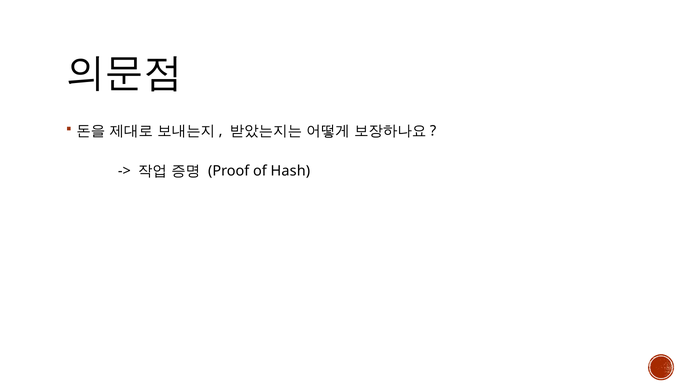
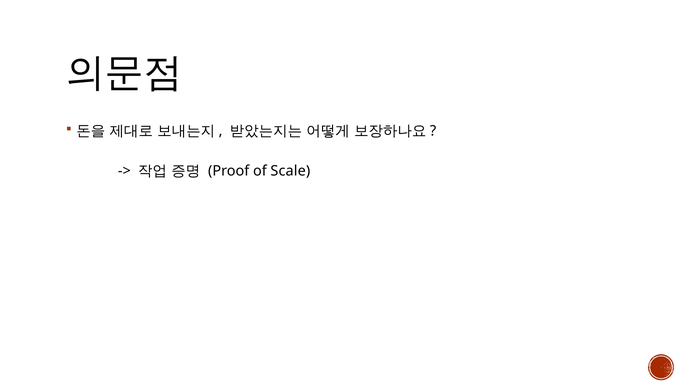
Hash: Hash -> Scale (290, 171)
